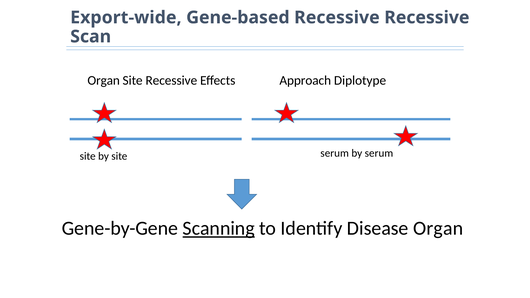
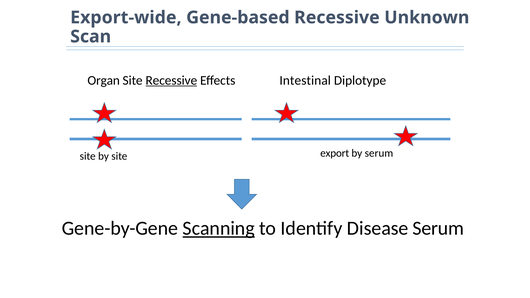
Recessive Recessive: Recessive -> Unknown (427, 18)
Recessive underline: none -> present (171, 80)
Approach: Approach -> Intestinal (305, 80)
site serum: serum -> export (335, 153)
Disease Organ: Organ -> Serum (438, 228)
